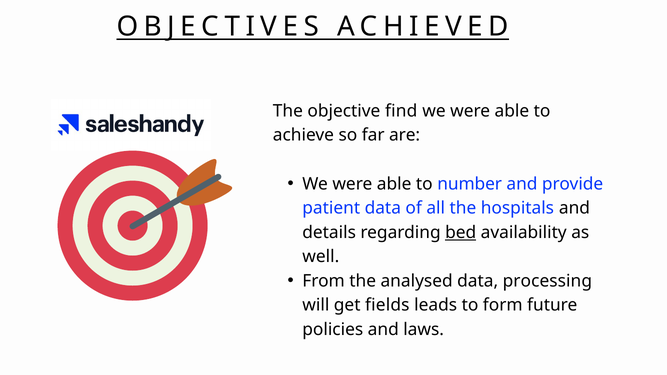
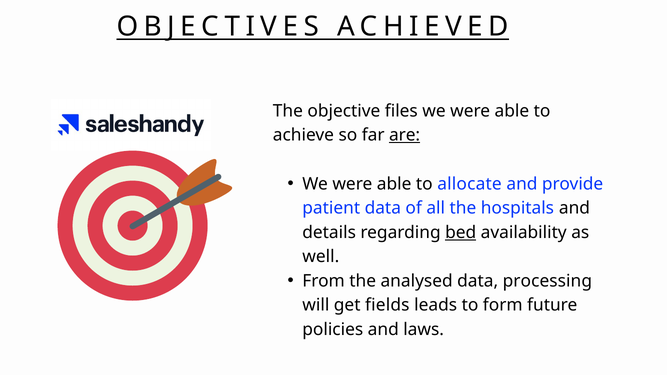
find: find -> files (401, 111)
are underline: none -> present (405, 135)
number: number -> allocate (470, 184)
